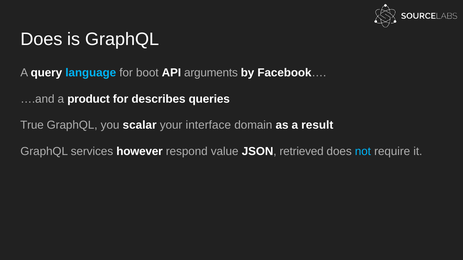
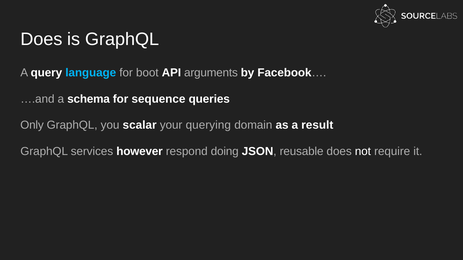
product: product -> schema (89, 99)
describes: describes -> sequence (158, 99)
True: True -> Only (32, 125)
interface: interface -> querying (208, 125)
value: value -> doing (225, 152)
retrieved: retrieved -> reusable (302, 152)
not colour: light blue -> white (363, 152)
